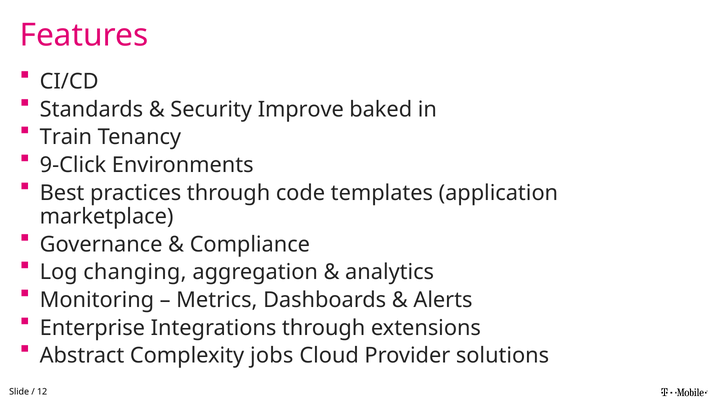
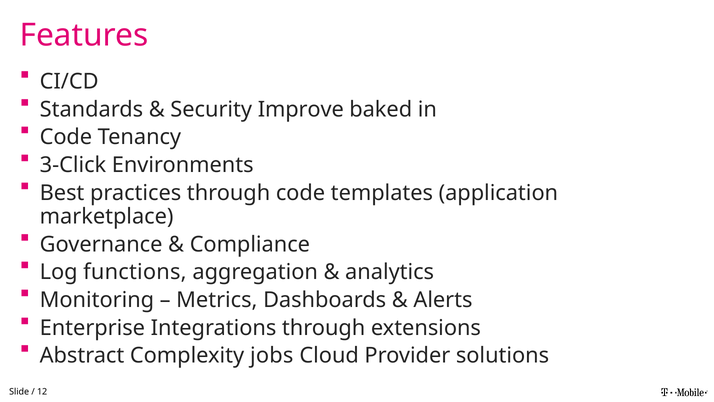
Train: Train -> Code (66, 137)
9-Click: 9-Click -> 3-Click (73, 165)
changing: changing -> functions (135, 272)
